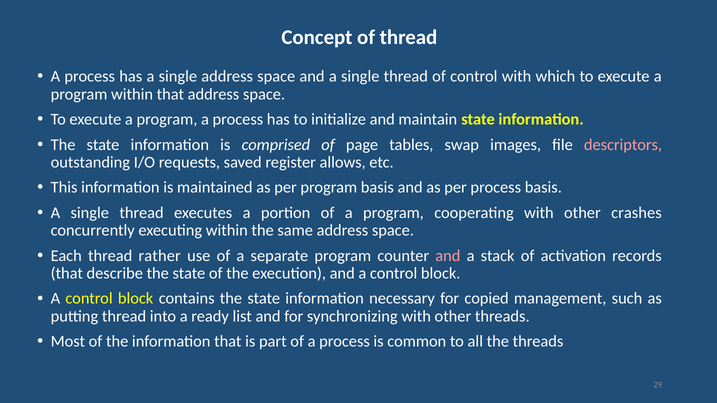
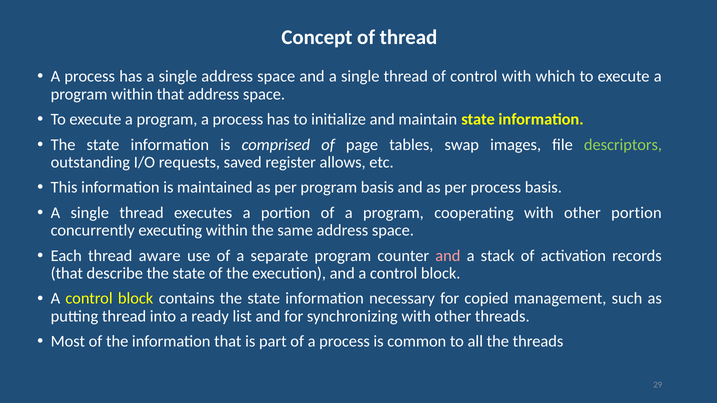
descriptors colour: pink -> light green (623, 145)
other crashes: crashes -> portion (636, 213)
rather: rather -> aware (160, 256)
